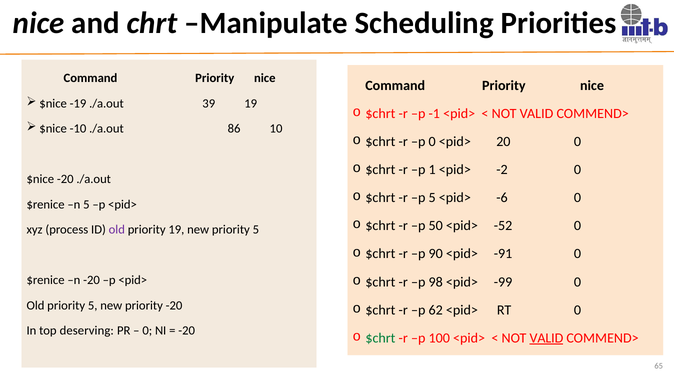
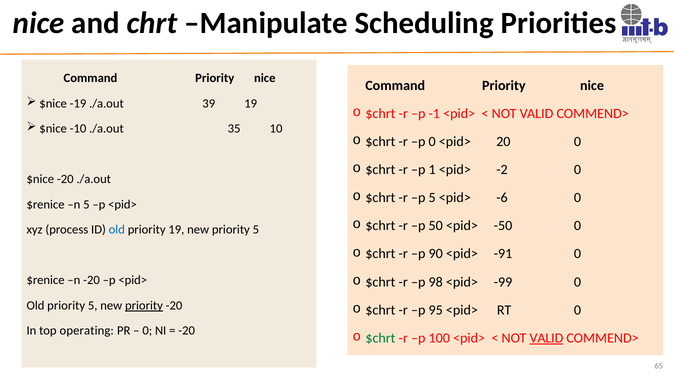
86: 86 -> 35 (234, 129)
-52: -52 -> -50 (503, 226)
old colour: purple -> blue (117, 230)
priority underline: none -> present (144, 306)
62: 62 -> 95 (436, 310)
deserving: deserving -> operating (87, 331)
